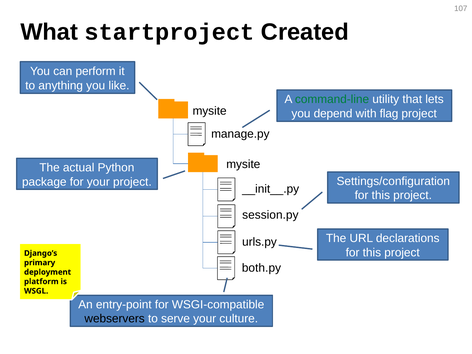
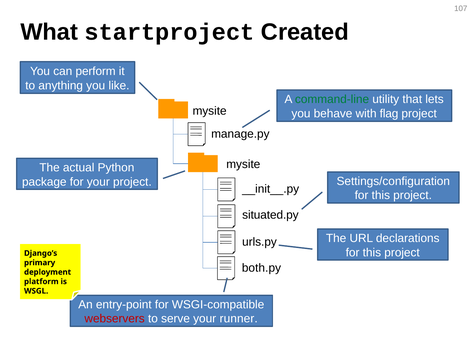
depend: depend -> behave (333, 114)
session.py: session.py -> situated.py (270, 215)
webservers colour: black -> red (115, 319)
culture: culture -> runner (239, 319)
